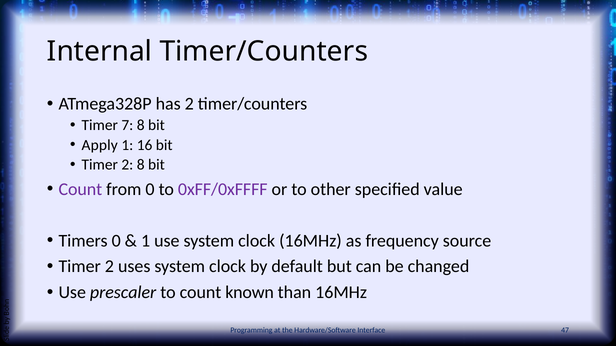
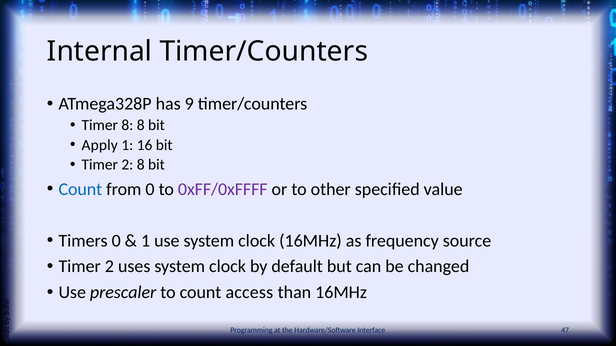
has 2: 2 -> 9 (189, 104)
Timer 7: 7 -> 8 (127, 125)
Count colour: purple -> blue (80, 189)
known: known -> access (249, 293)
